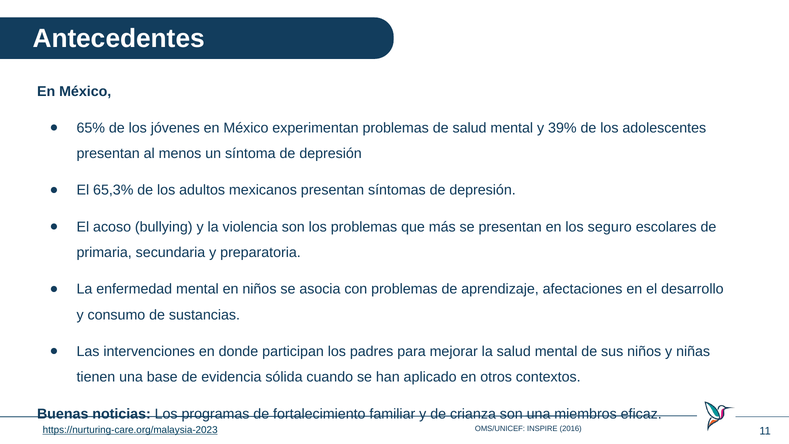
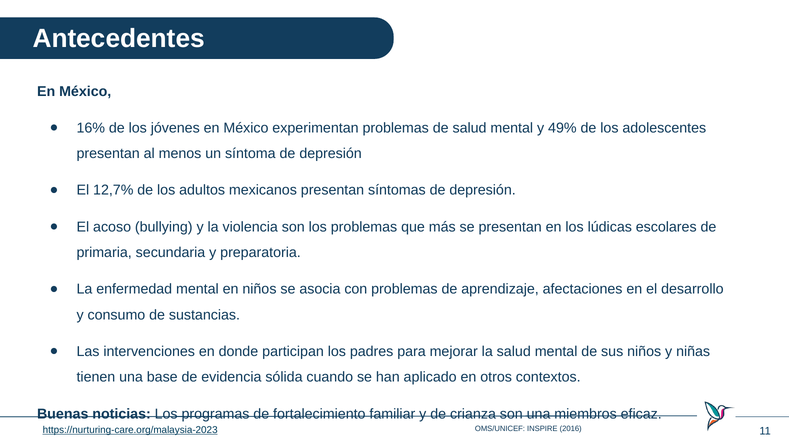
65%: 65% -> 16% (91, 128)
39%: 39% -> 49% (562, 128)
65,3%: 65,3% -> 12,7% (113, 190)
seguro: seguro -> lúdicas (610, 227)
